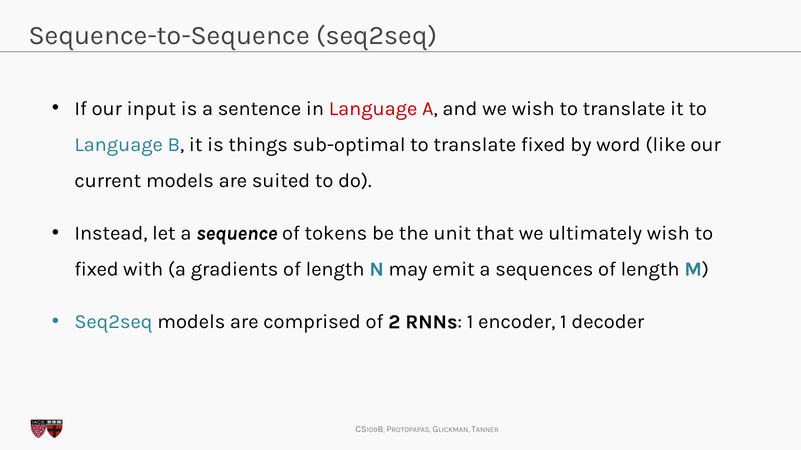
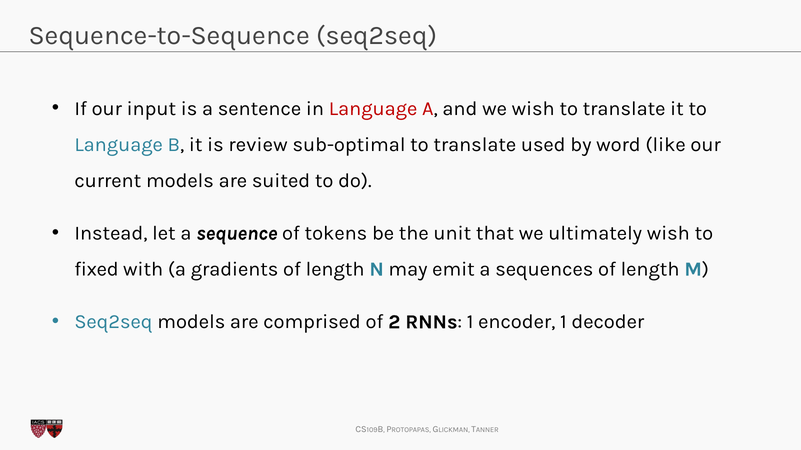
things: things -> review (258, 145)
translate fixed: fixed -> used (543, 145)
